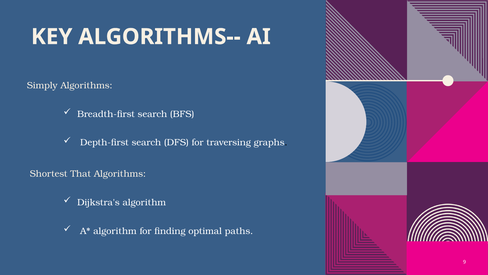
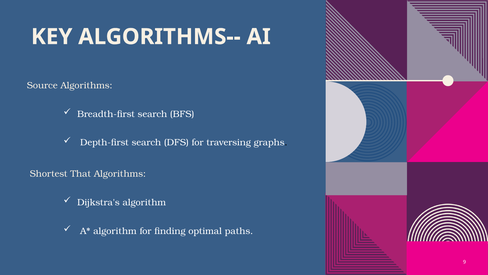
Simply: Simply -> Source (42, 85)
